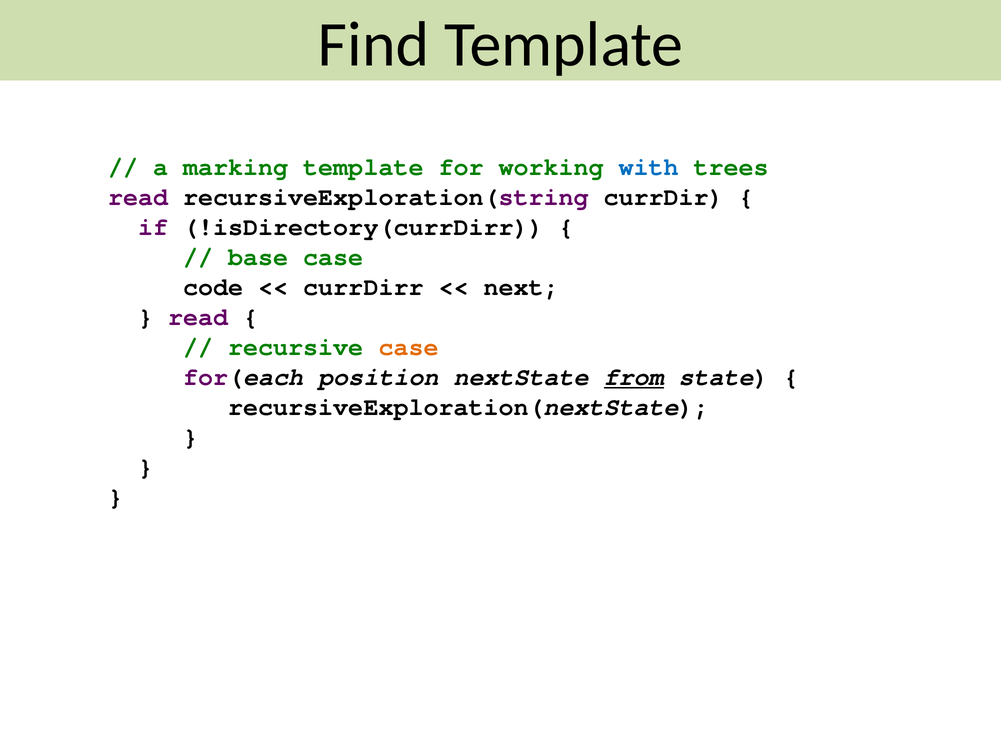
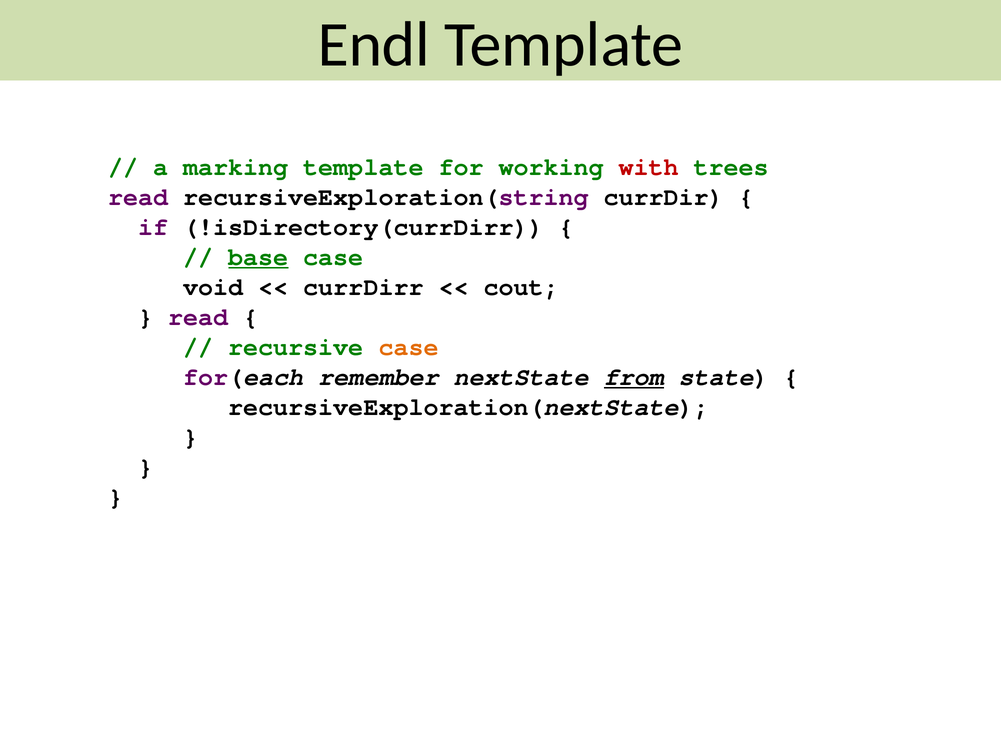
Find: Find -> Endl (374, 45)
with colour: blue -> red (649, 167)
base underline: none -> present (258, 257)
code: code -> void (213, 287)
next: next -> cout (521, 287)
position: position -> remember (379, 377)
